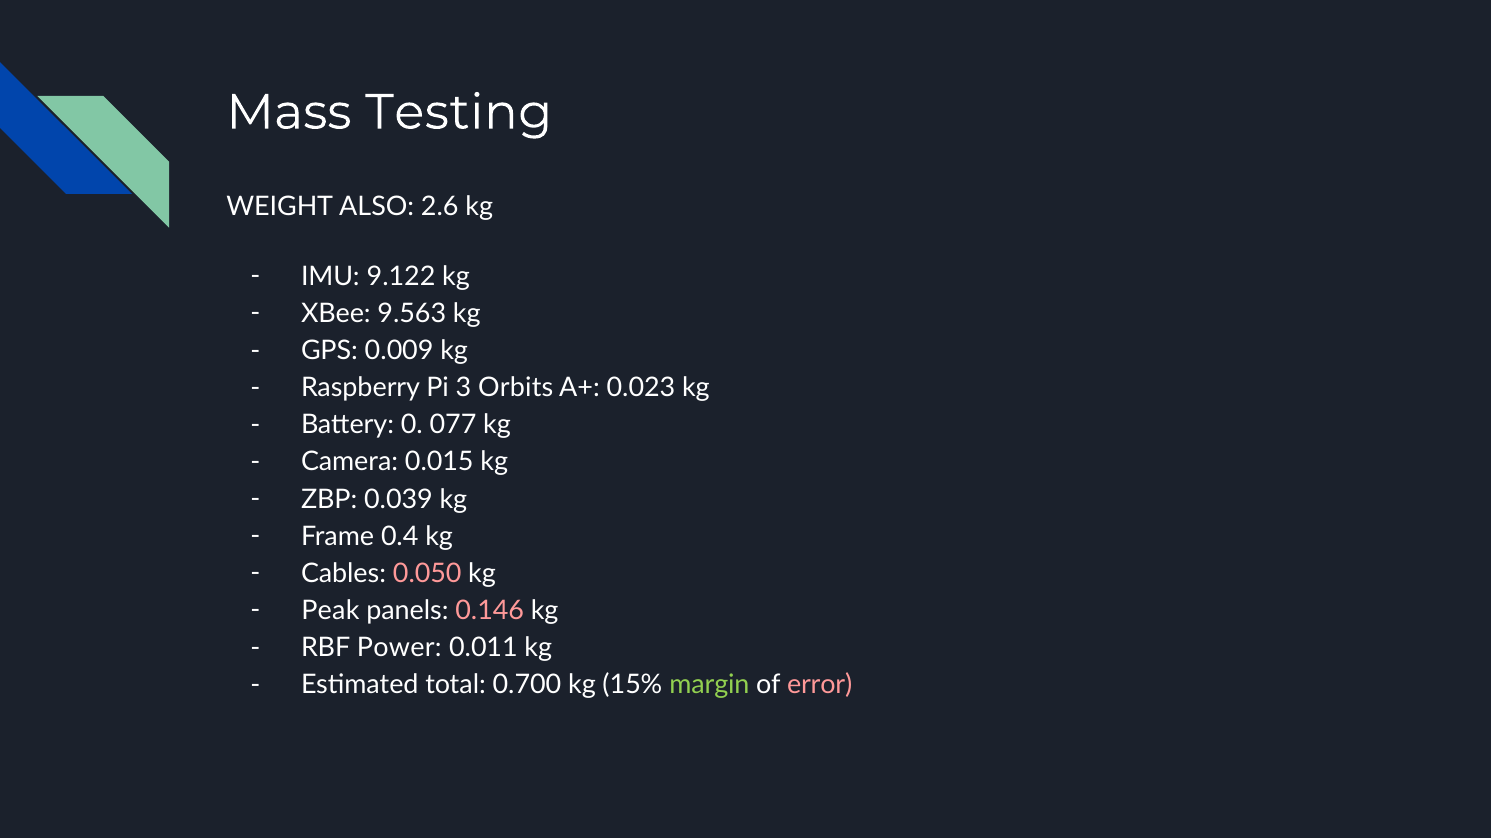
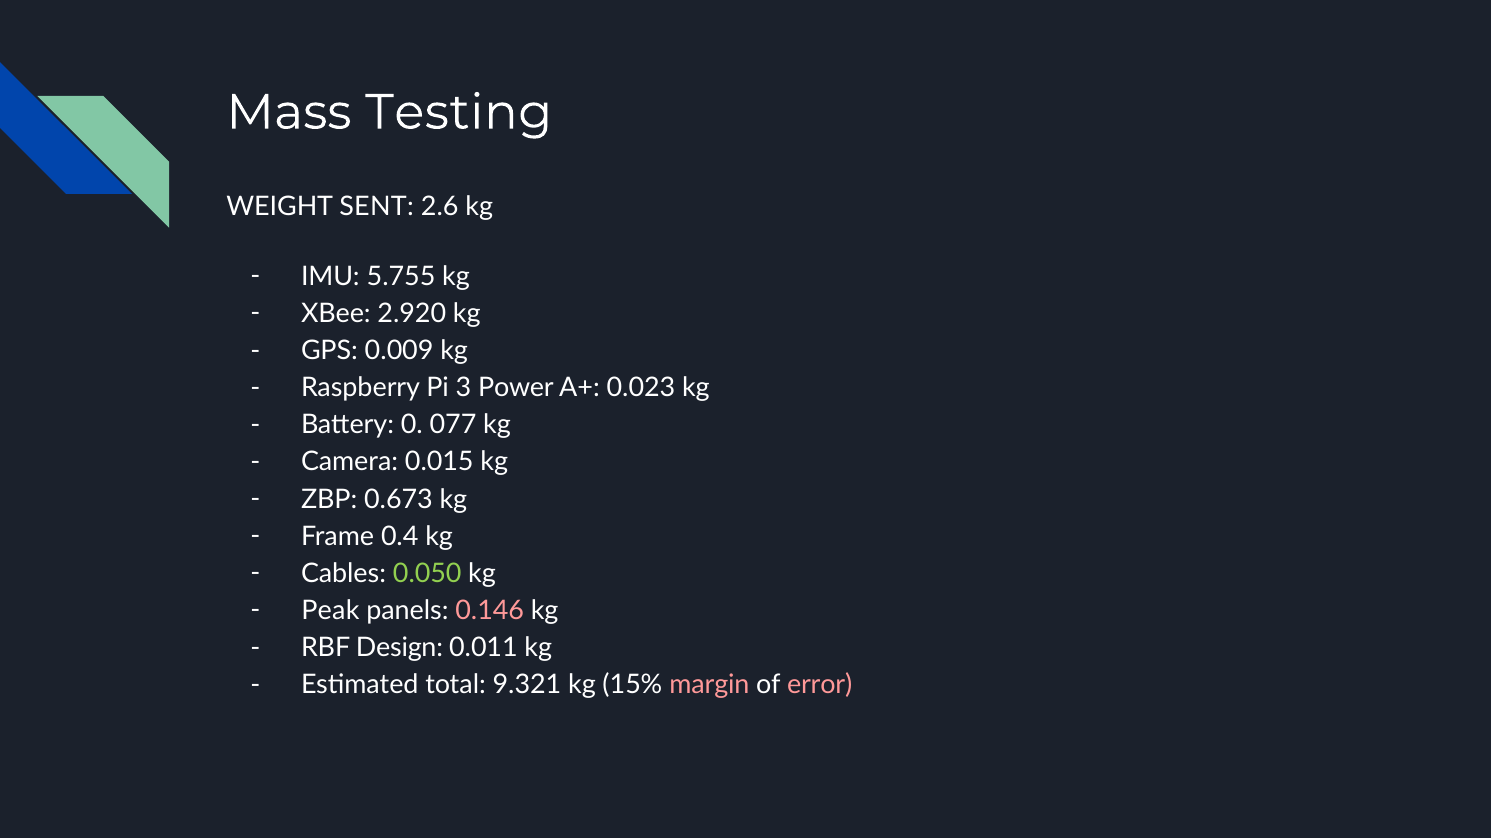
ALSO: ALSO -> SENT (377, 206)
9.122: 9.122 -> 5.755 (401, 277)
9.563: 9.563 -> 2.920 (412, 314)
Orbits: Orbits -> Power (516, 388)
0.039: 0.039 -> 0.673 (398, 500)
0.050 colour: pink -> light green (427, 574)
Power: Power -> Design (399, 648)
0.700: 0.700 -> 9.321 (527, 685)
margin colour: light green -> pink (709, 685)
